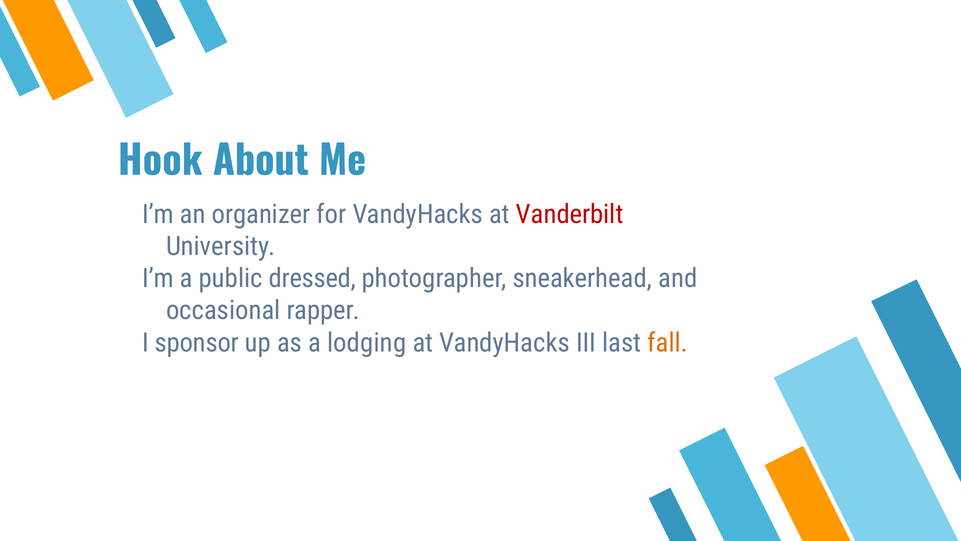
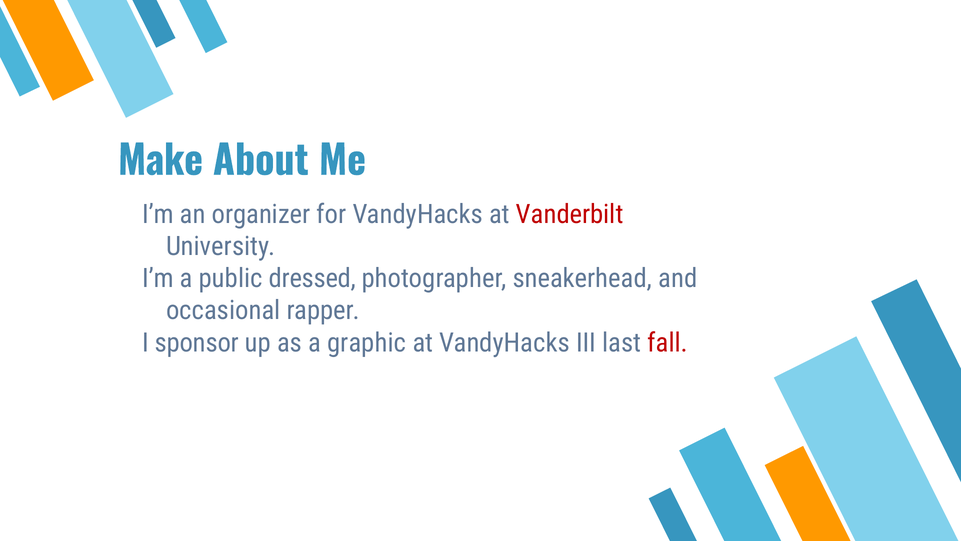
Hook: Hook -> Make (160, 162)
lodging: lodging -> graphic (367, 342)
fall colour: orange -> red (668, 342)
